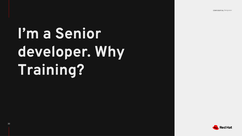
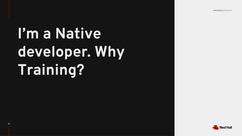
Senior: Senior -> Native (78, 33)
